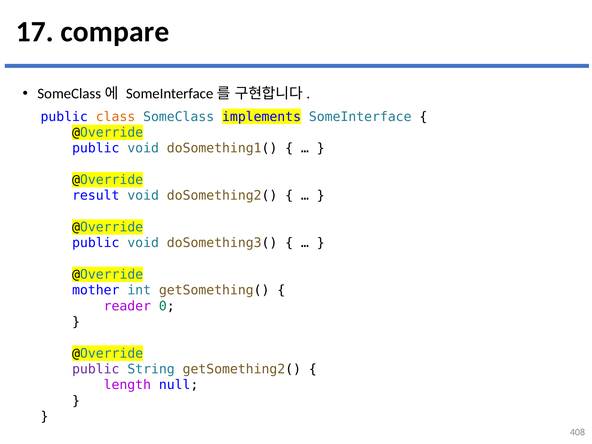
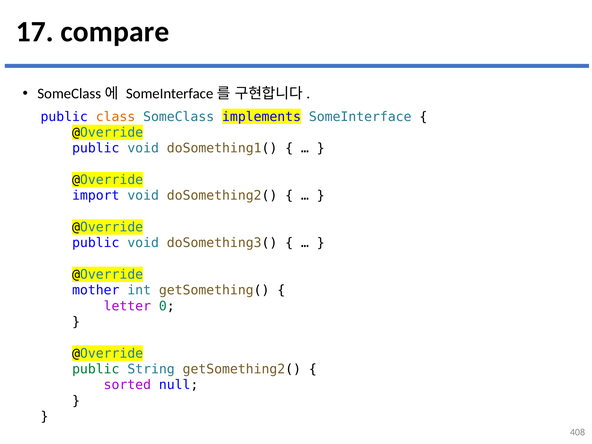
result: result -> import (96, 196)
reader: reader -> letter (127, 306)
public colour: purple -> green (96, 369)
length: length -> sorted (127, 385)
